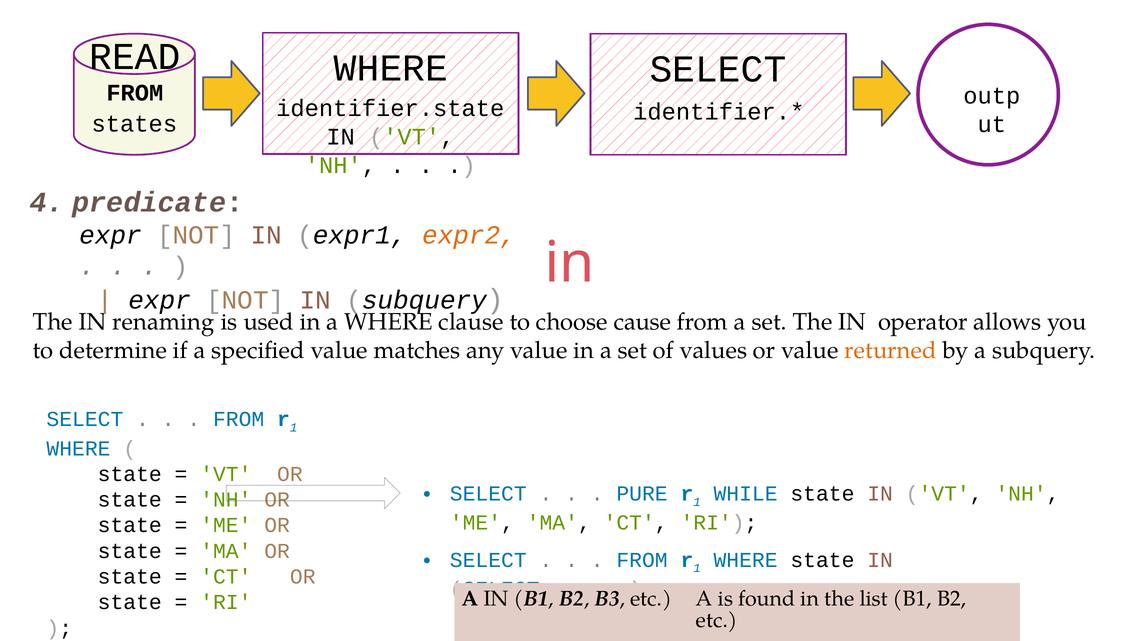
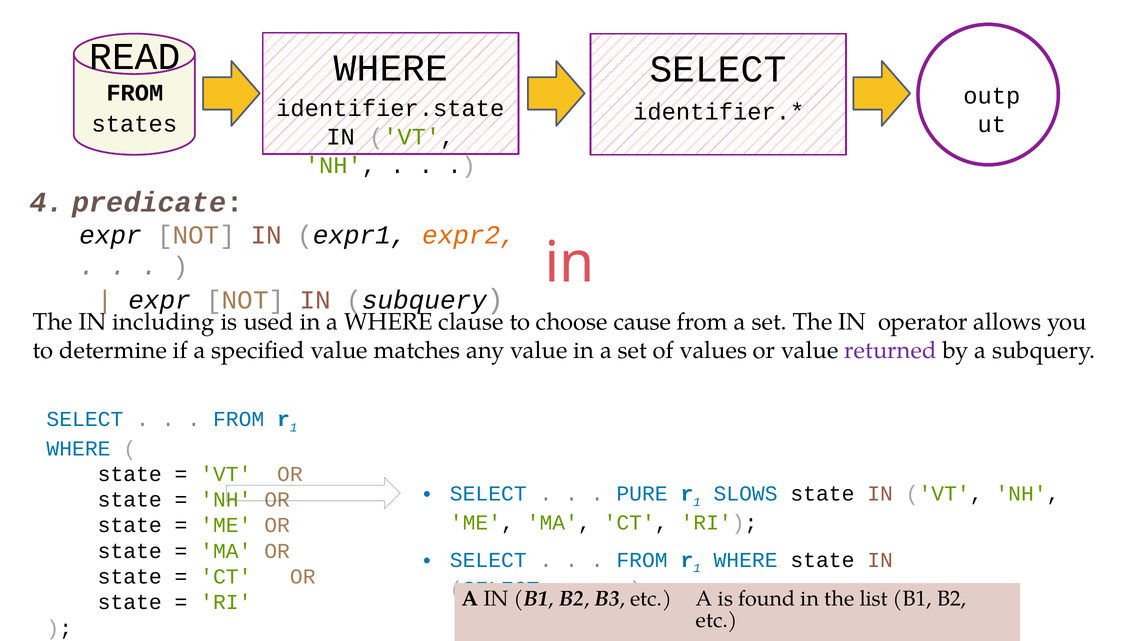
renaming: renaming -> including (163, 322)
returned colour: orange -> purple (891, 350)
WHILE: WHILE -> SLOWS (746, 494)
